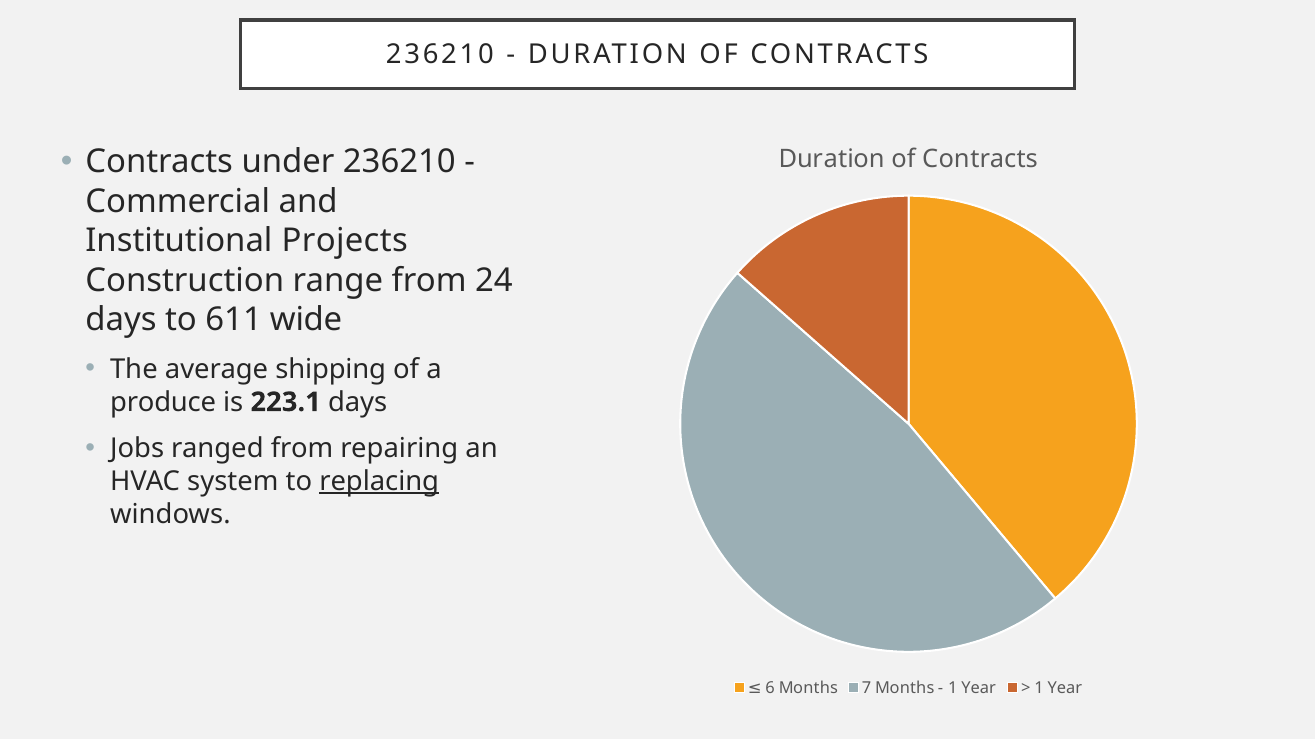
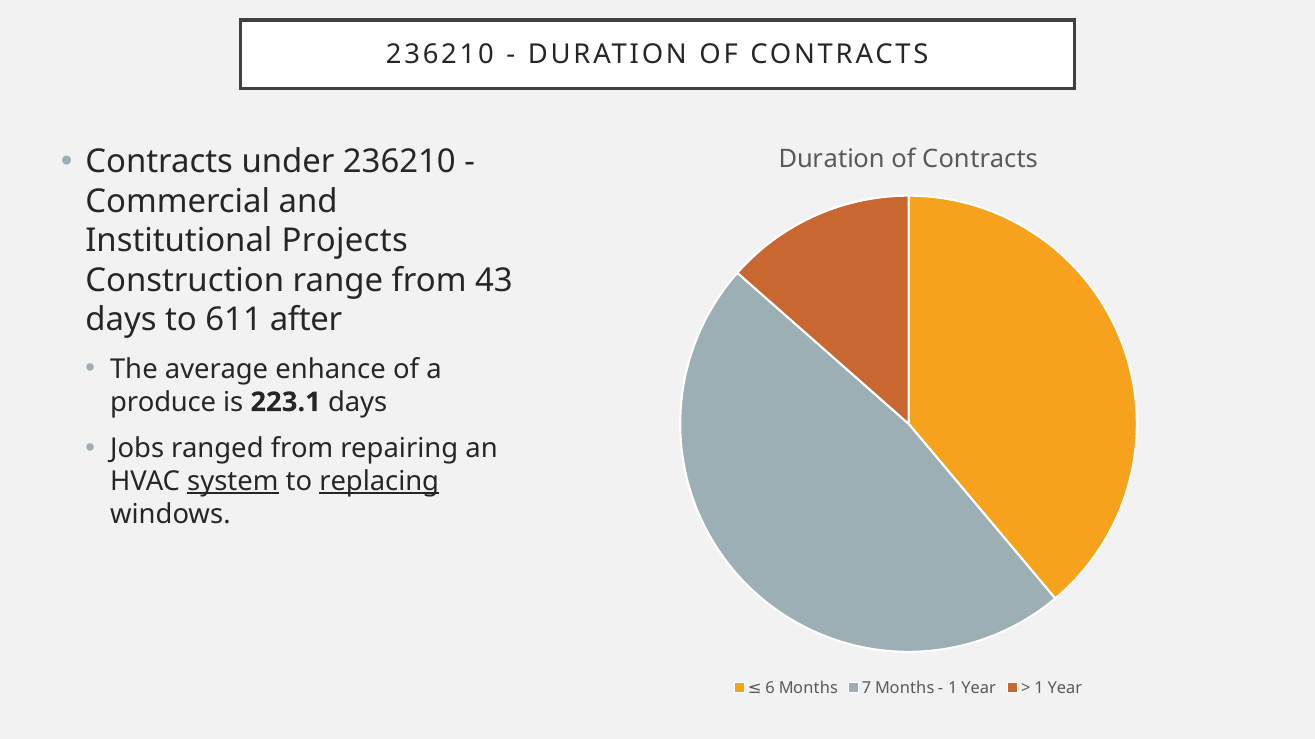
24: 24 -> 43 (494, 281)
wide: wide -> after (306, 320)
shipping: shipping -> enhance (331, 369)
system underline: none -> present (233, 482)
